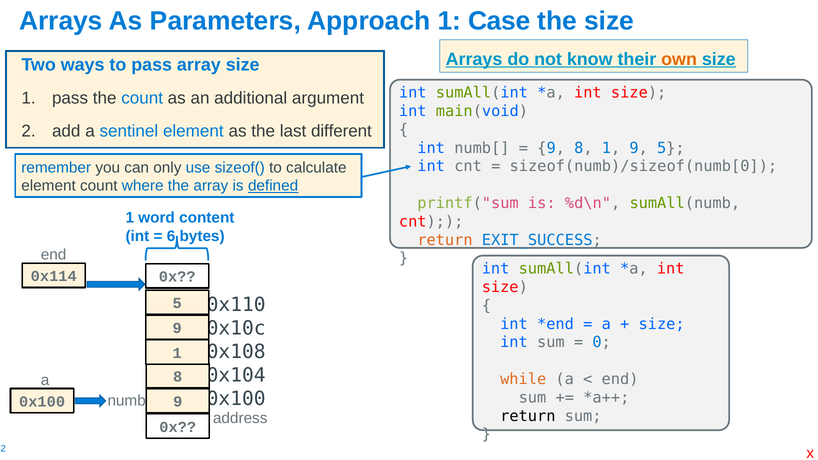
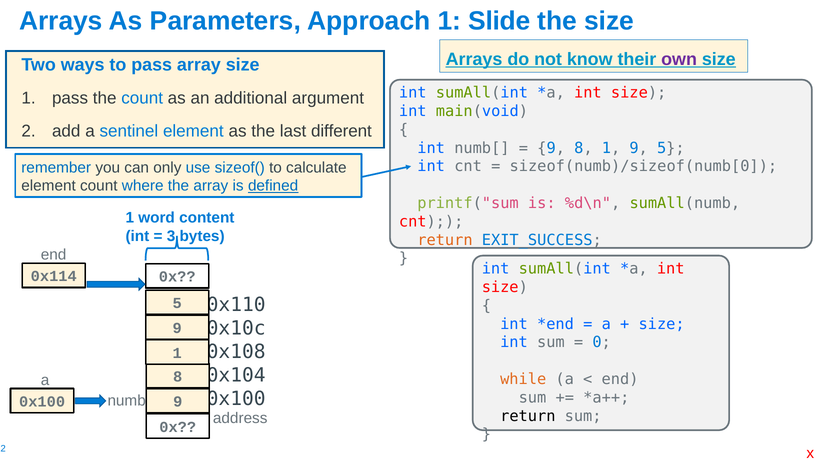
Case: Case -> Slide (499, 21)
own colour: orange -> purple (679, 59)
6: 6 -> 3 (171, 236)
